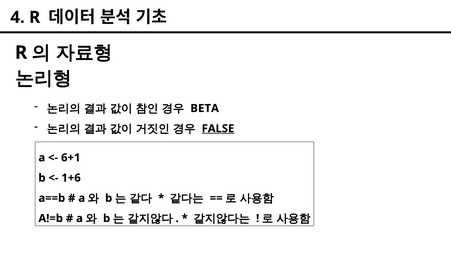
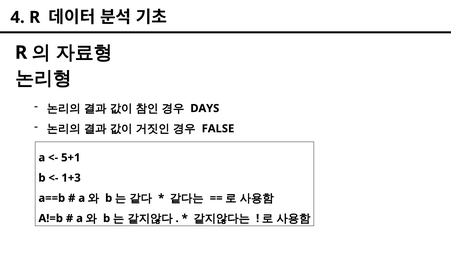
BETA: BETA -> DAYS (205, 109)
FALSE underline: present -> none (218, 129)
6+1: 6+1 -> 5+1 (71, 158)
1+6: 1+6 -> 1+3 (71, 178)
